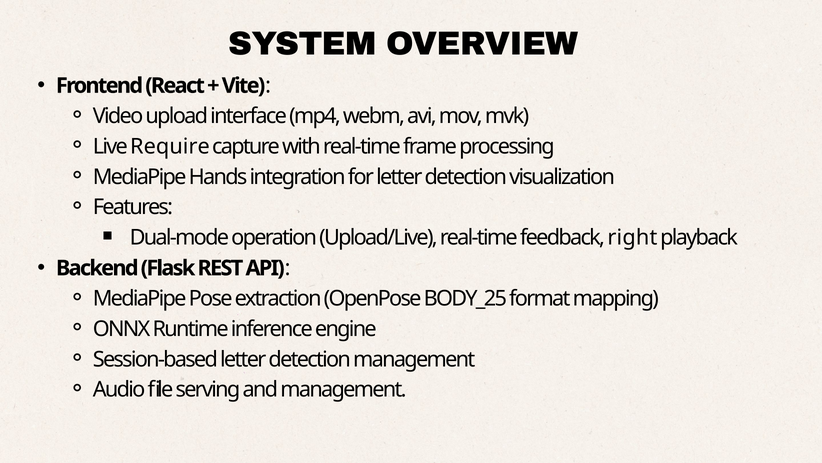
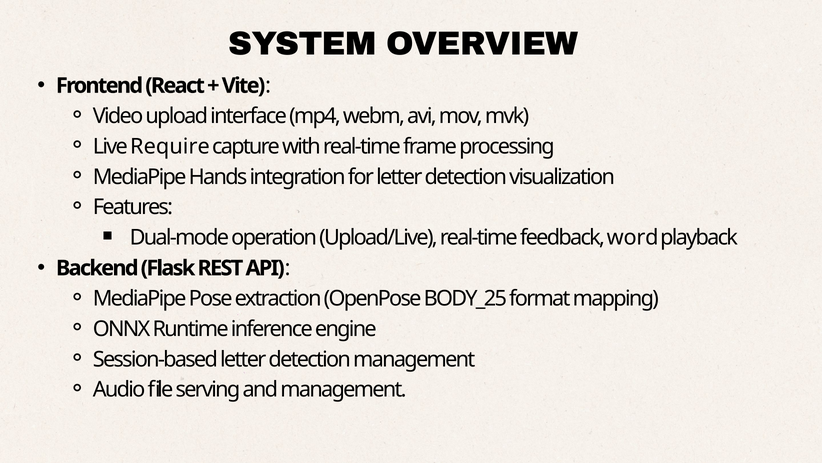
right: right -> word (633, 237)
